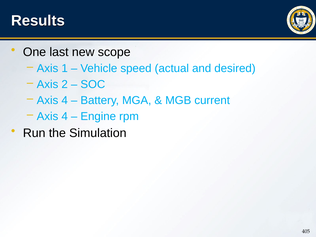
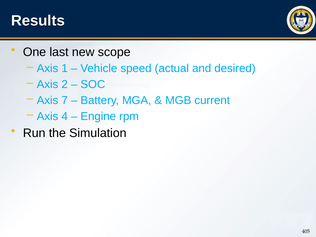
4: 4 -> 7 (65, 100)
